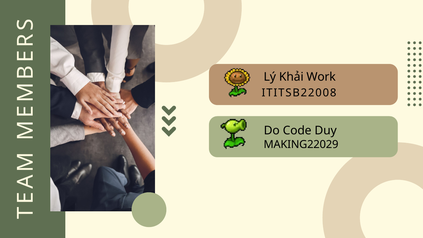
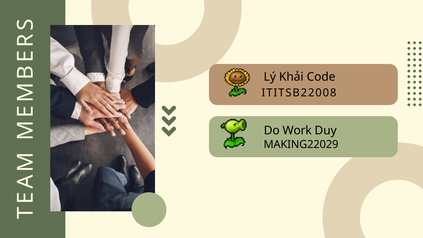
Work: Work -> Code (321, 77)
Code: Code -> Work (297, 130)
